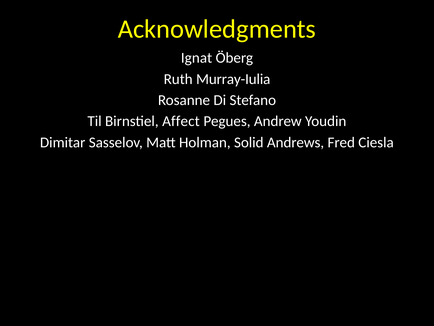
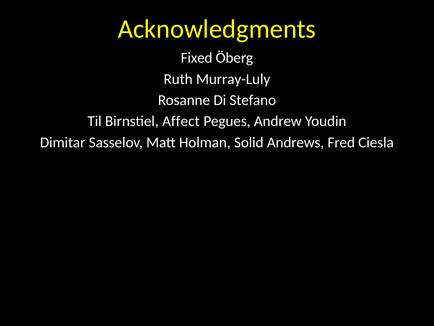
Ignat: Ignat -> Fixed (197, 58)
Murray-Iulia: Murray-Iulia -> Murray-Luly (233, 79)
